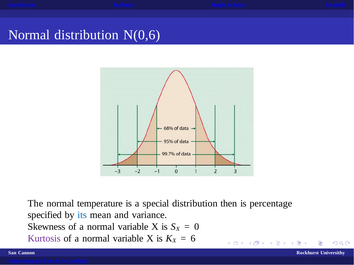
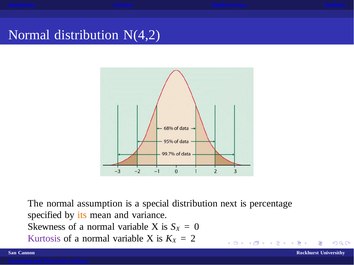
N(0,6: N(0,6 -> N(4,2 (142, 35)
temperature: temperature -> assumption (100, 204)
then: then -> next (229, 204)
its colour: blue -> orange (82, 216)
6: 6 -> 2 (193, 239)
